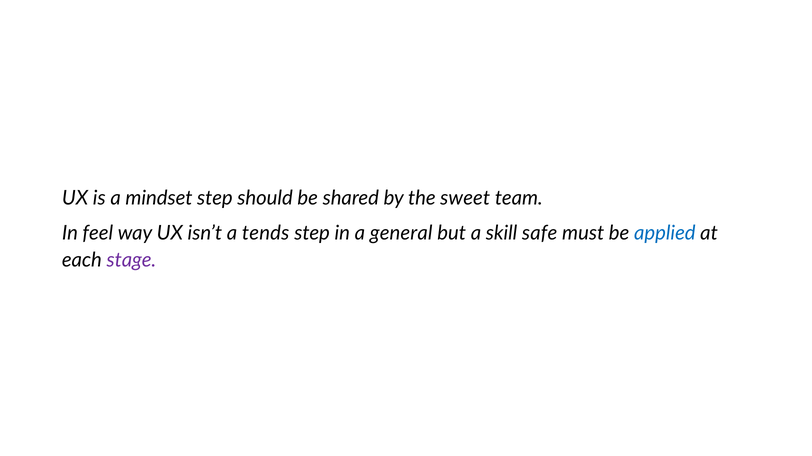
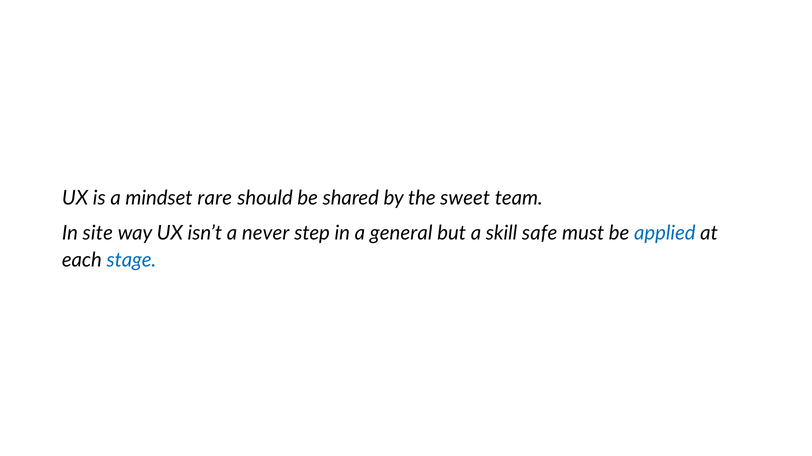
mindset step: step -> rare (215, 198)
feel: feel -> site (98, 234)
tends: tends -> never (266, 234)
stage colour: purple -> blue (131, 260)
